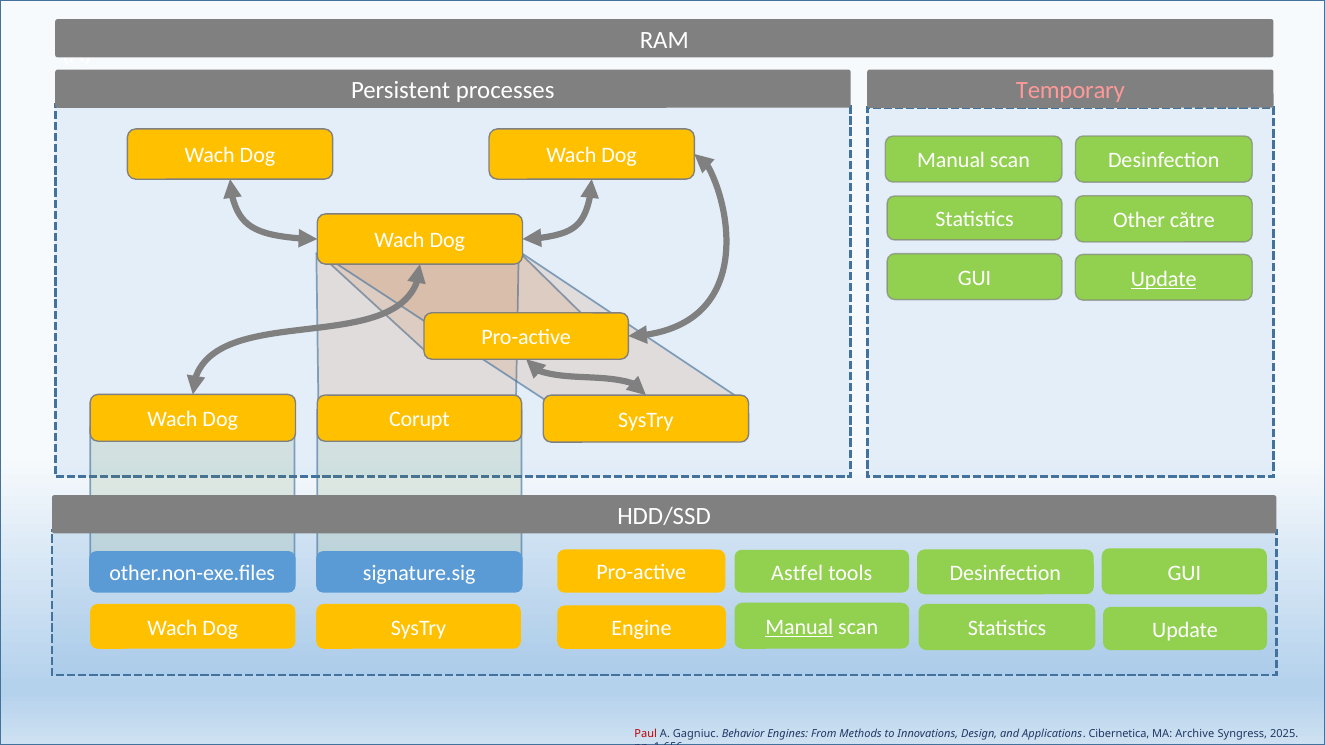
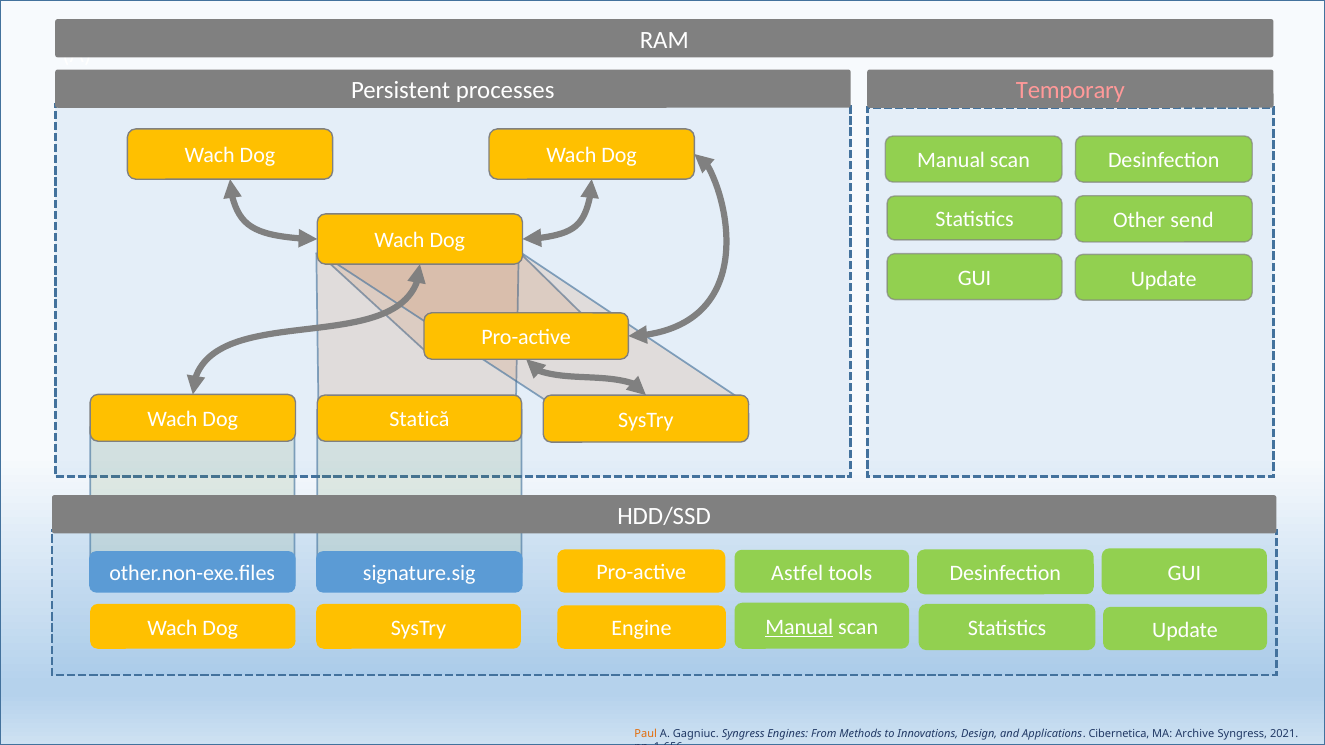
către: către -> send (1192, 220)
Update underline: present -> none (1164, 279)
Corupt: Corupt -> Statică (419, 420)
Paul colour: red -> orange (646, 734)
Gagniuc Behavior: Behavior -> Syngress (743, 734)
2025: 2025 -> 2021 (1284, 734)
